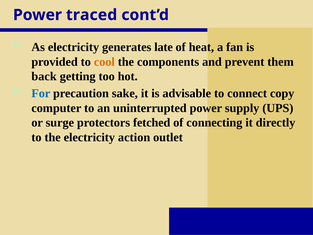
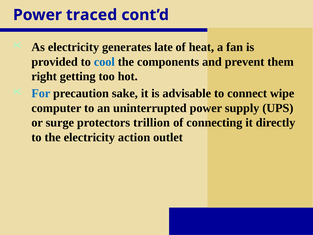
cool colour: orange -> blue (104, 62)
back: back -> right (44, 76)
copy: copy -> wipe (282, 93)
fetched: fetched -> trillion (152, 123)
